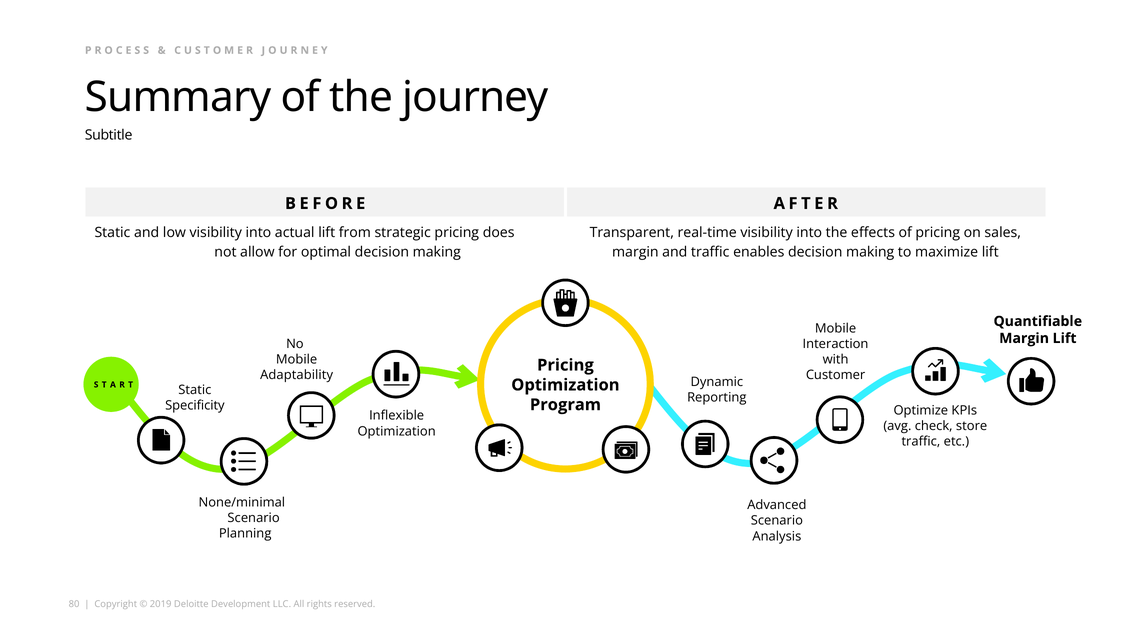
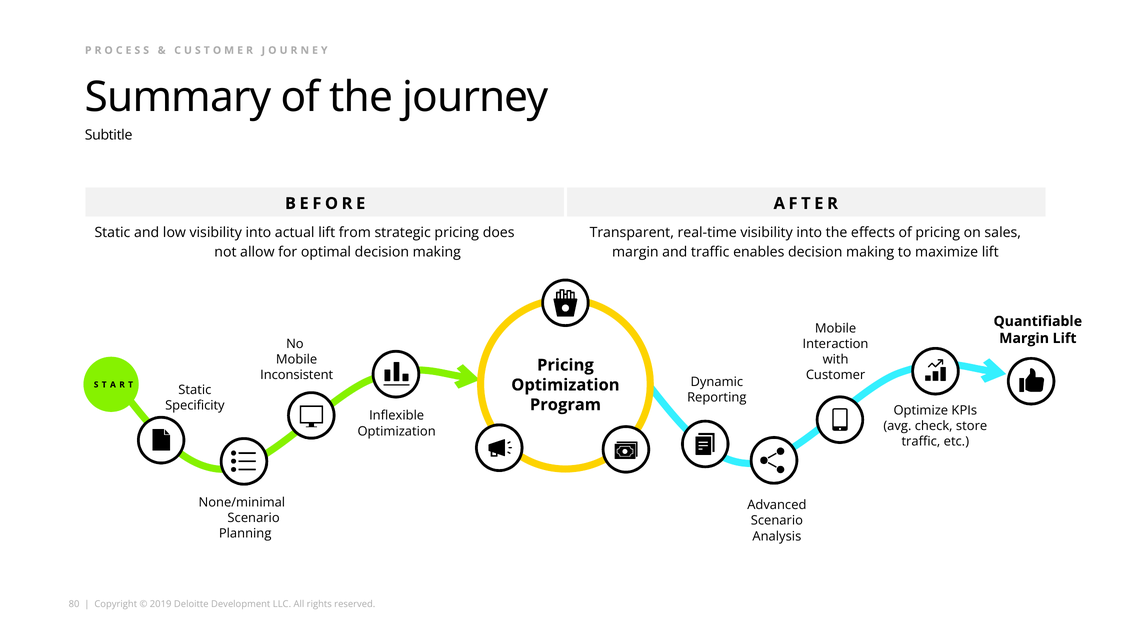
Adaptability: Adaptability -> Inconsistent (297, 375)
